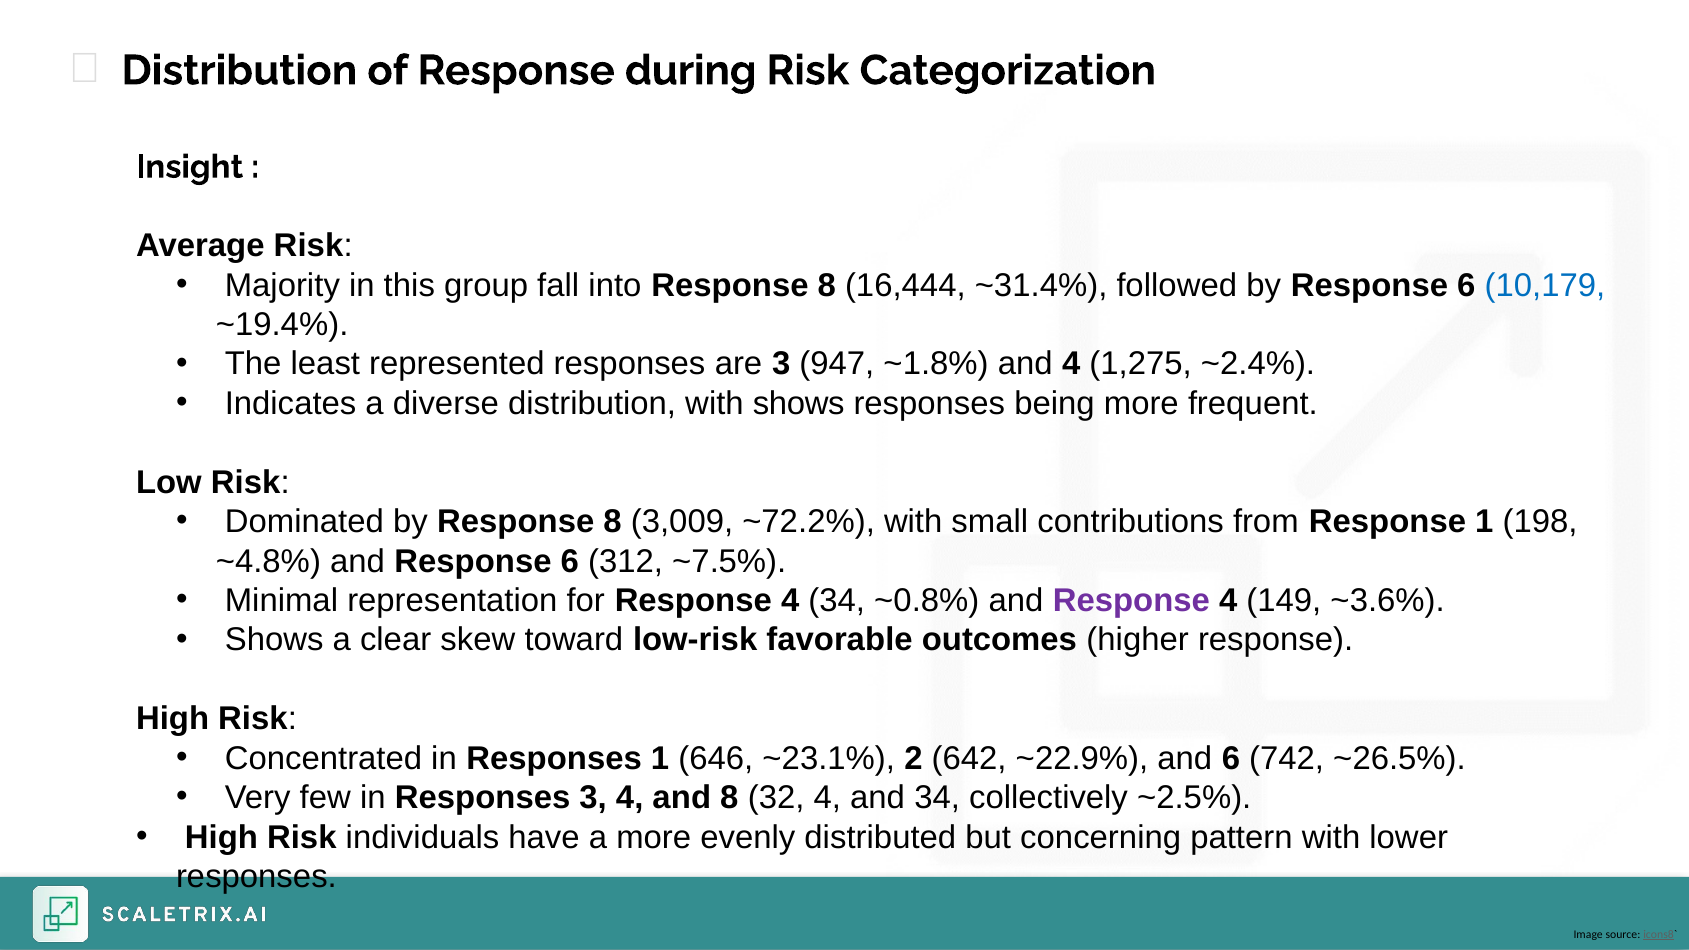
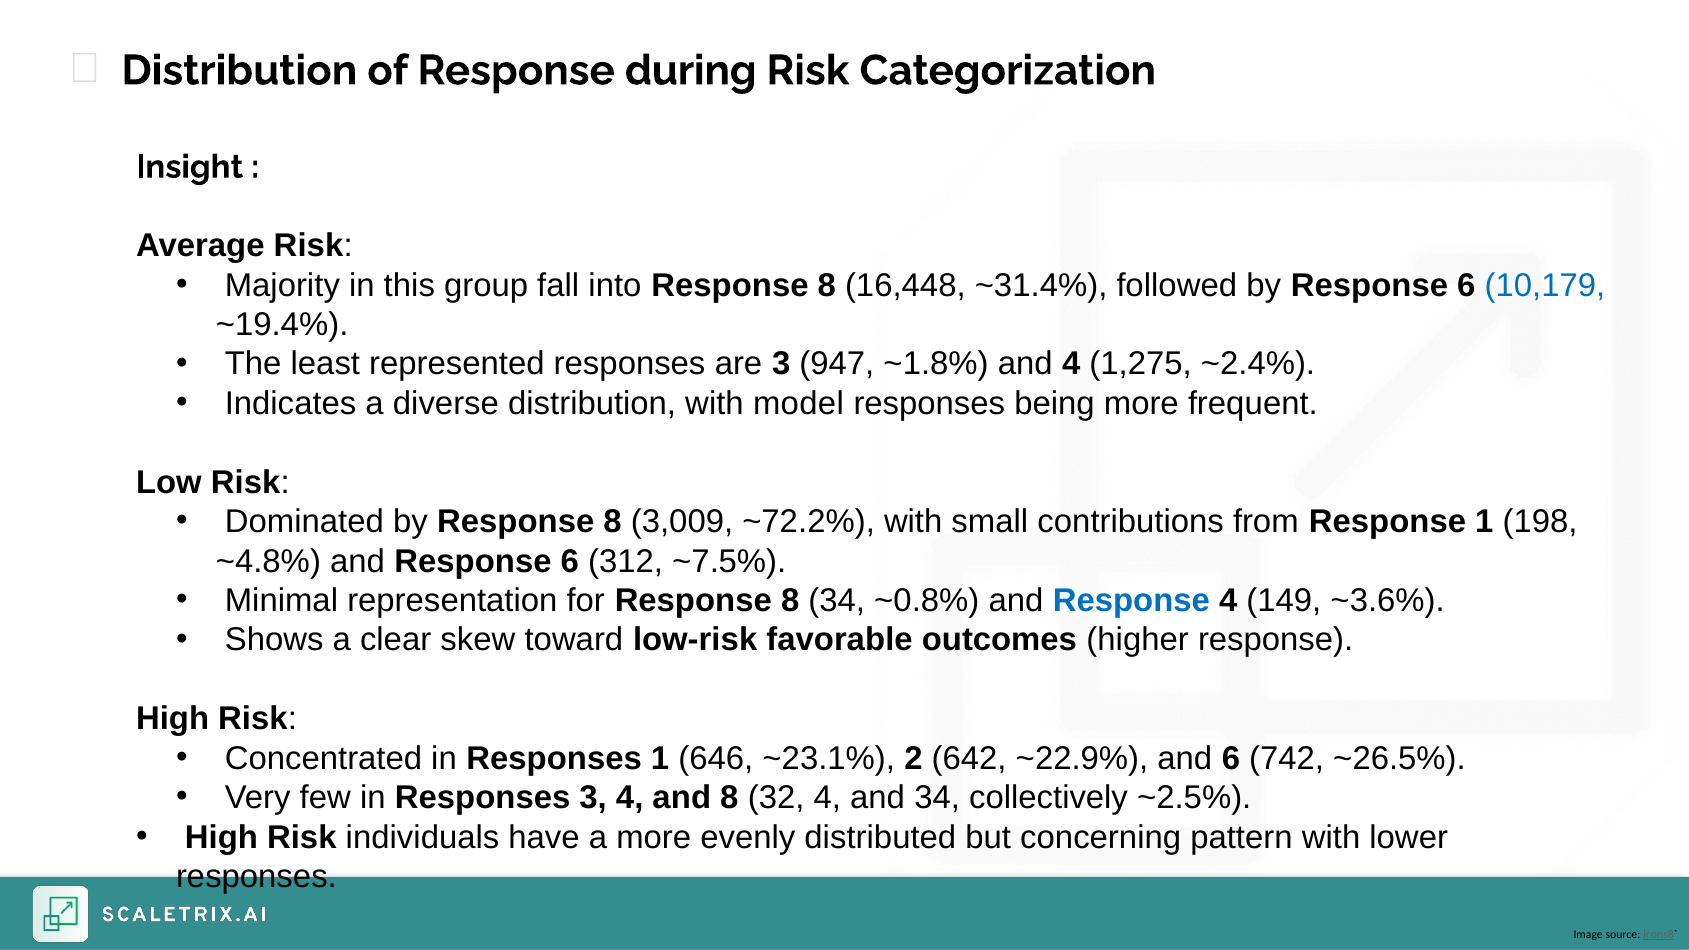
16,444: 16,444 -> 16,448 (905, 285)
with shows: shows -> model (798, 403)
for Response 4: 4 -> 8 (790, 601)
Response colour: purple -> blue (1131, 601)
